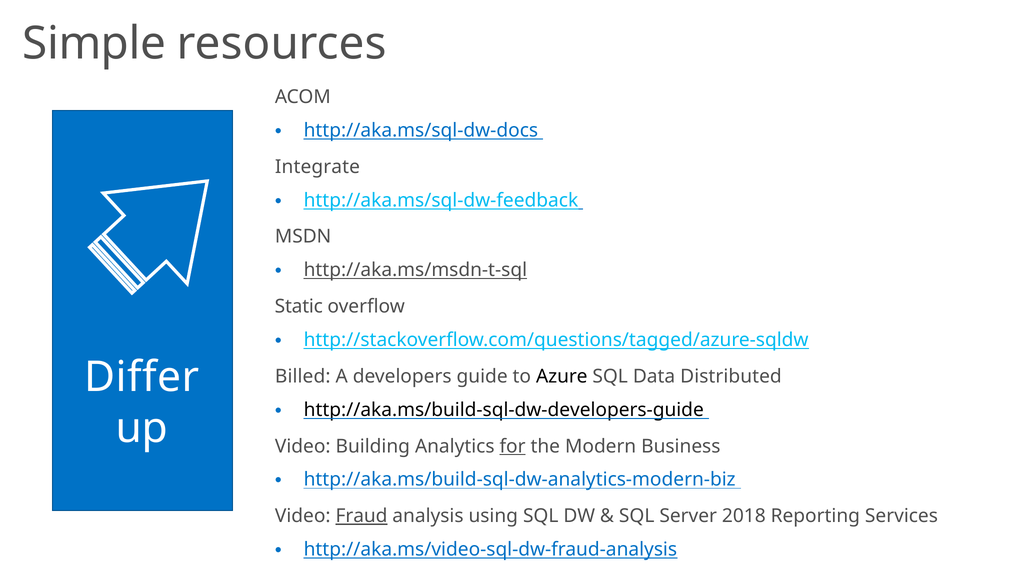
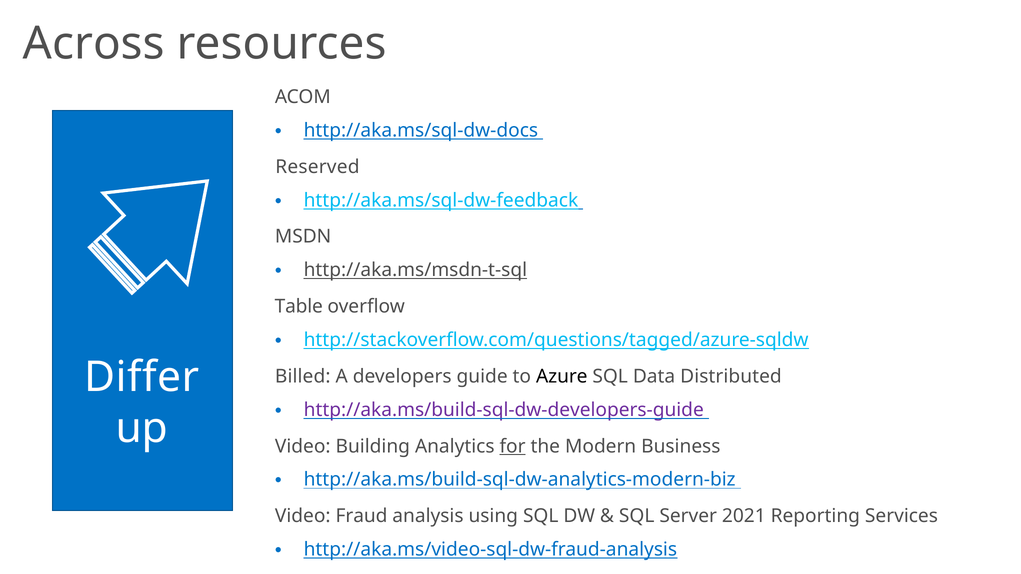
Simple: Simple -> Across (94, 44)
Integrate: Integrate -> Reserved (317, 167)
Static: Static -> Table (299, 307)
http://aka.ms/build-sql-dw-developers-guide colour: black -> purple (504, 410)
Fraud underline: present -> none (362, 516)
2018: 2018 -> 2021 (744, 516)
